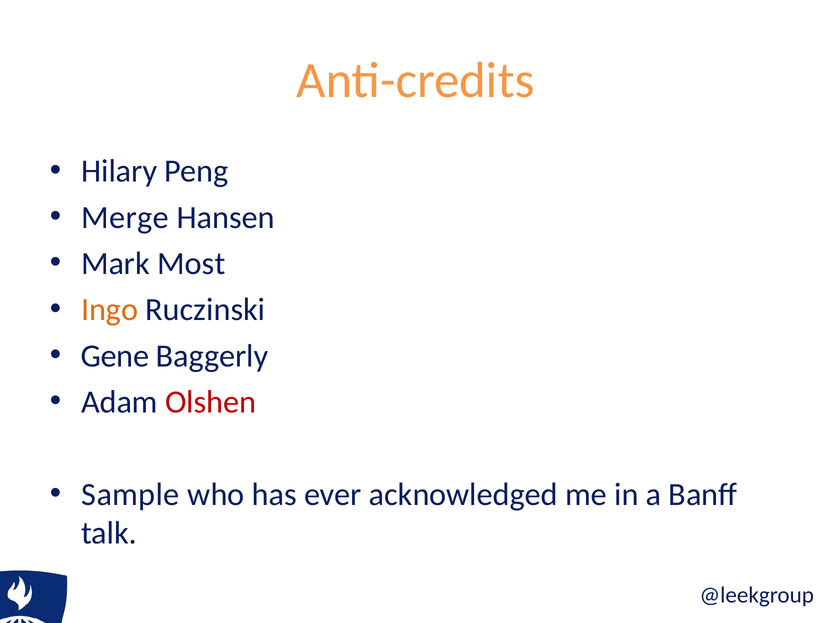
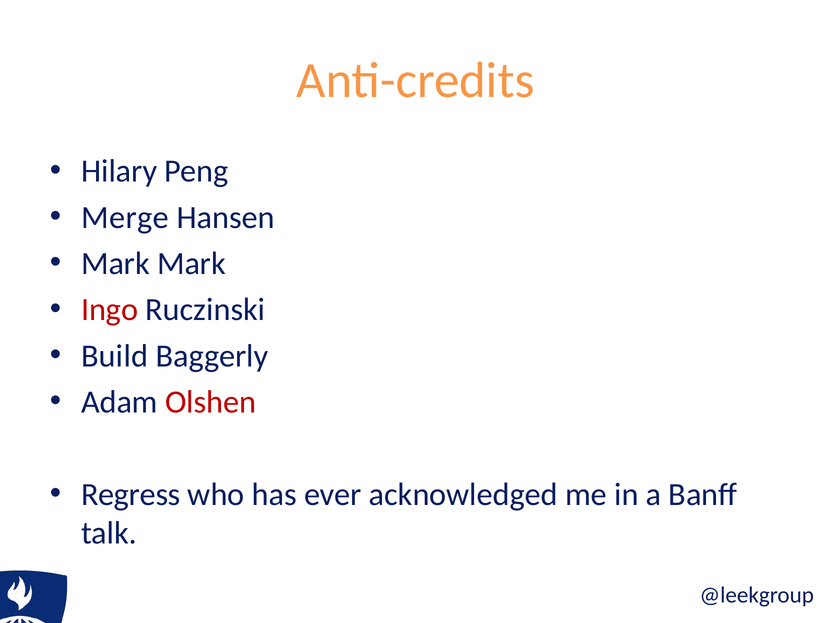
Mark Most: Most -> Mark (191, 264)
Ingo colour: orange -> red (110, 310)
Gene: Gene -> Build (115, 356)
Sample: Sample -> Regress (131, 495)
